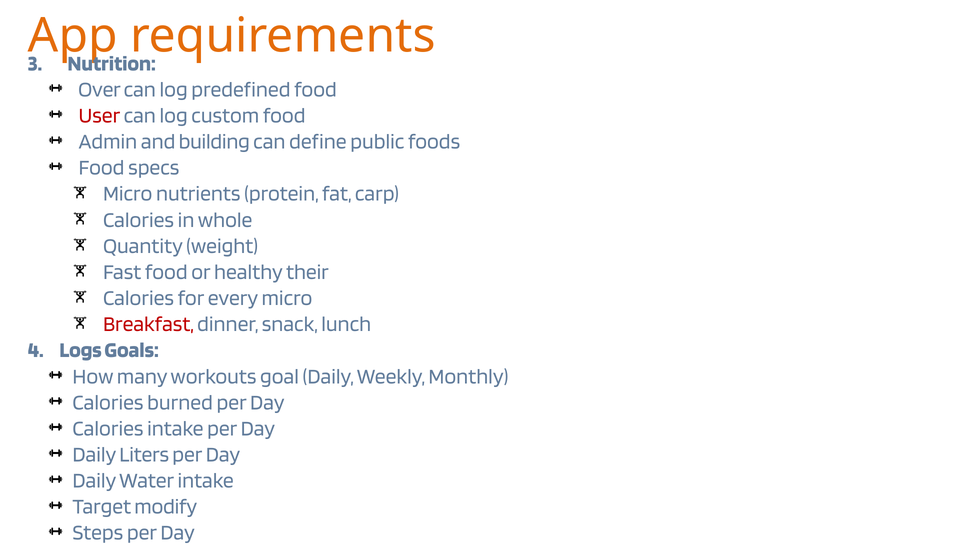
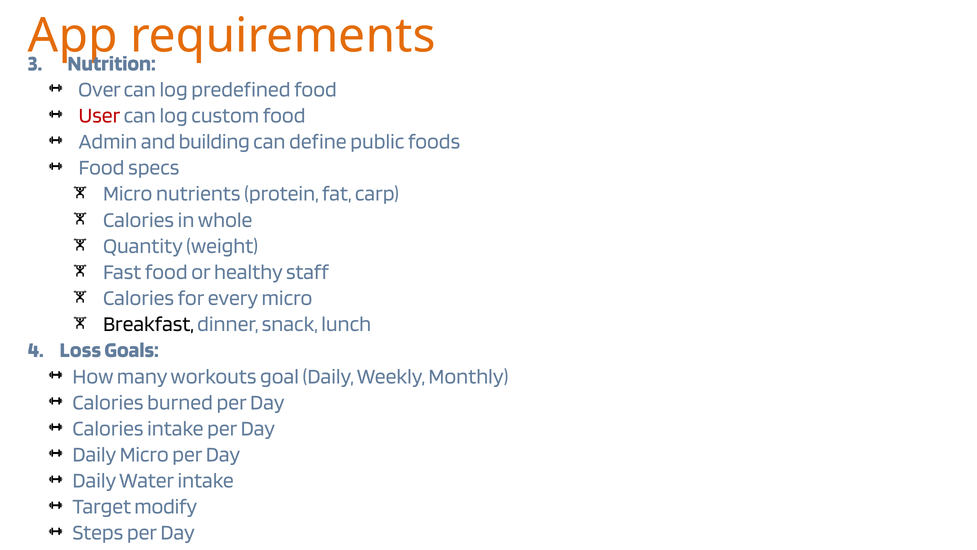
their: their -> staff (308, 272)
Breakfast colour: red -> black (148, 324)
Logs: Logs -> Loss (80, 350)
Daily Liters: Liters -> Micro (144, 454)
